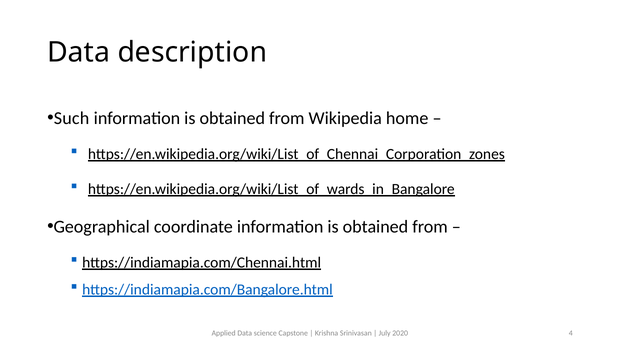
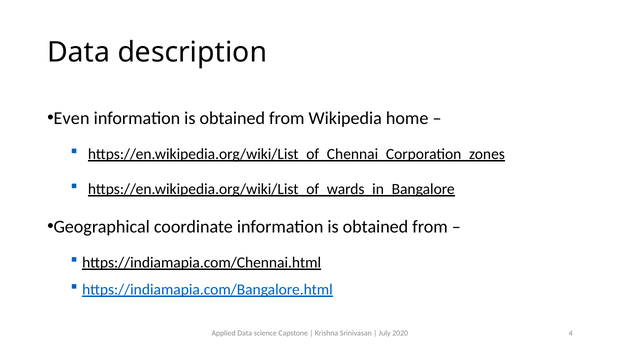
Such: Such -> Even (72, 118)
